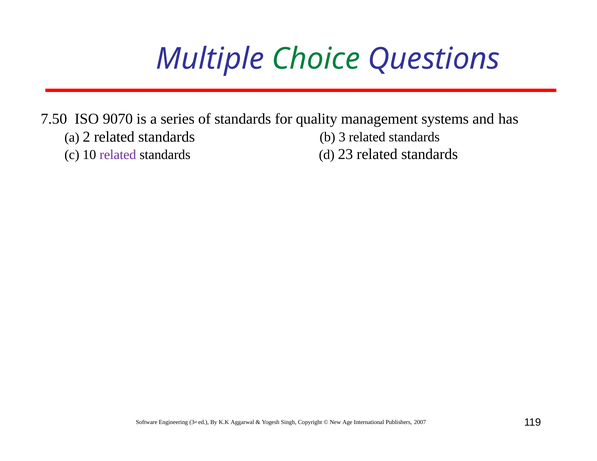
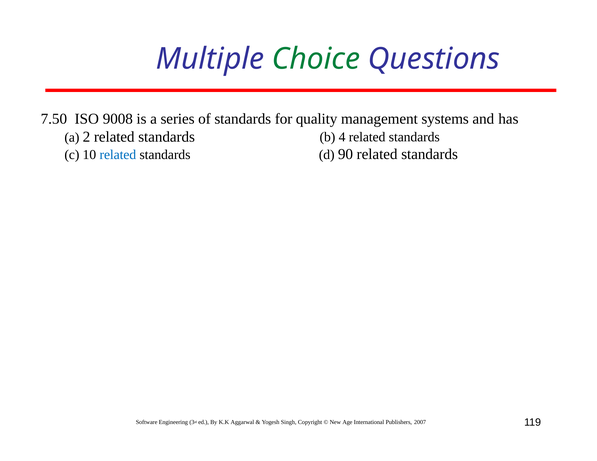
9070: 9070 -> 9008 (118, 119)
3: 3 -> 4 (342, 137)
23: 23 -> 90 (345, 154)
related colour: purple -> blue (118, 155)
